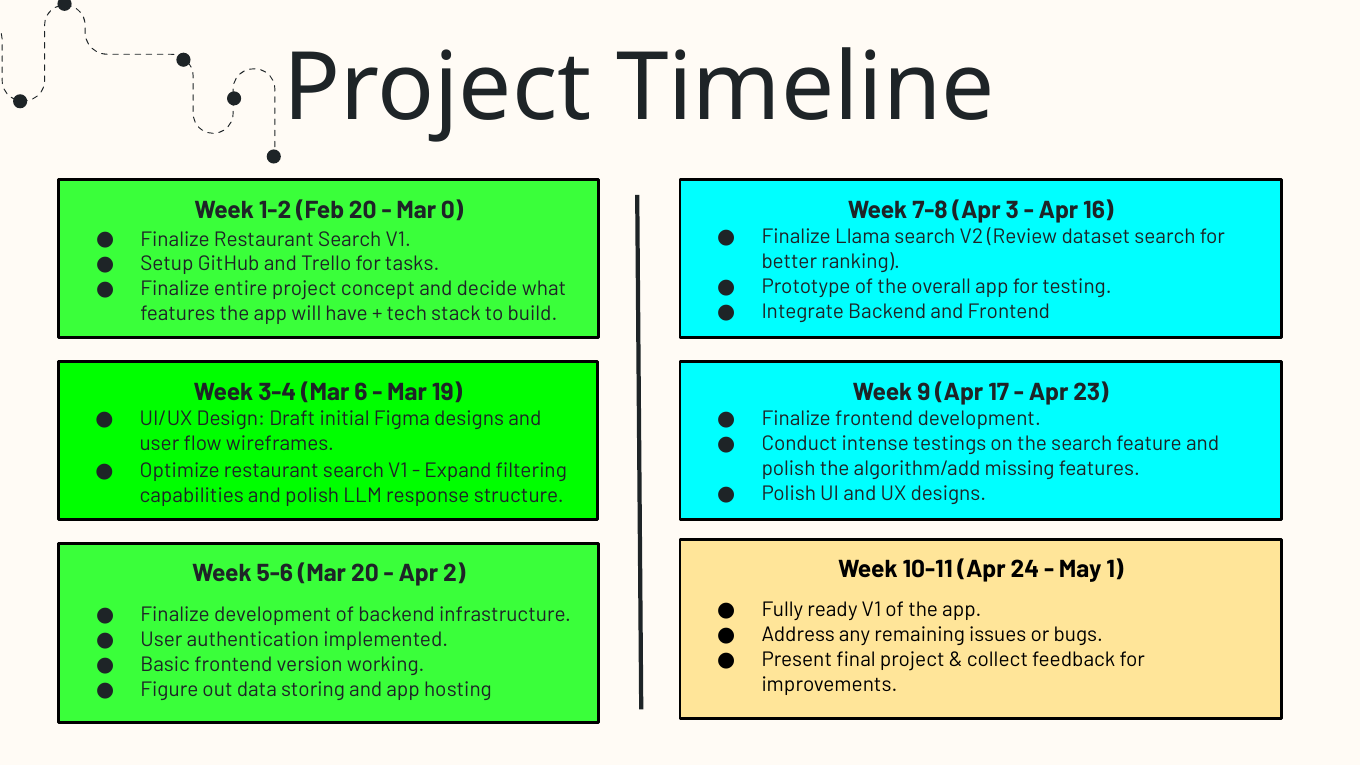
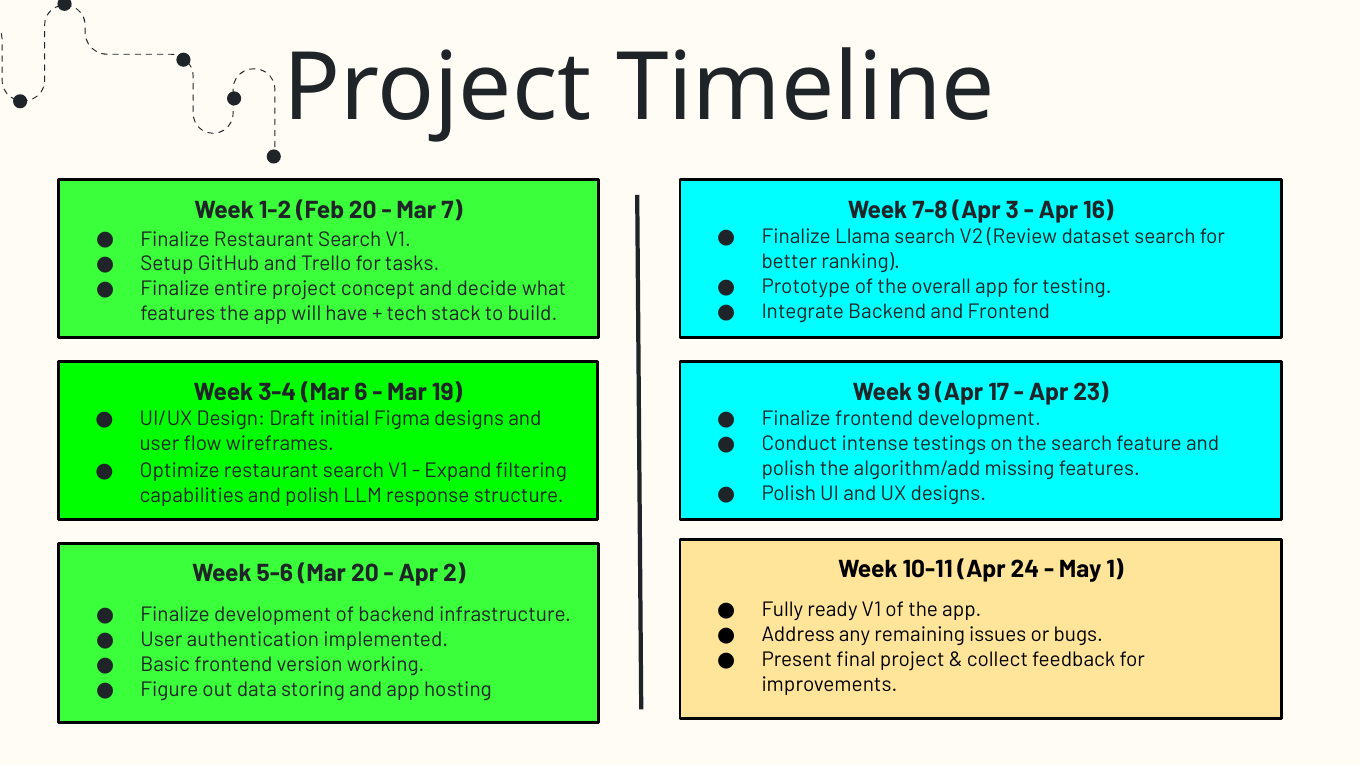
0: 0 -> 7 (452, 210)
